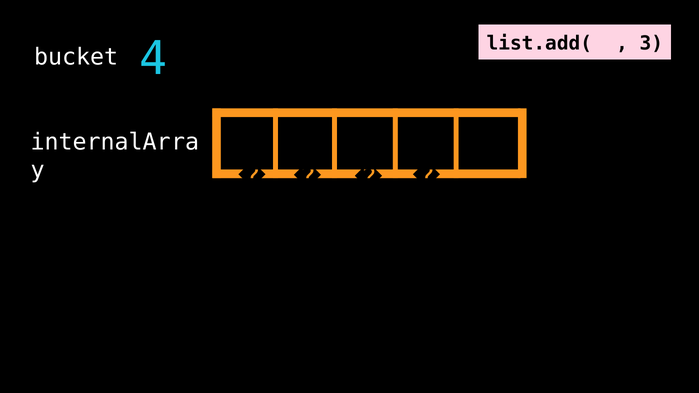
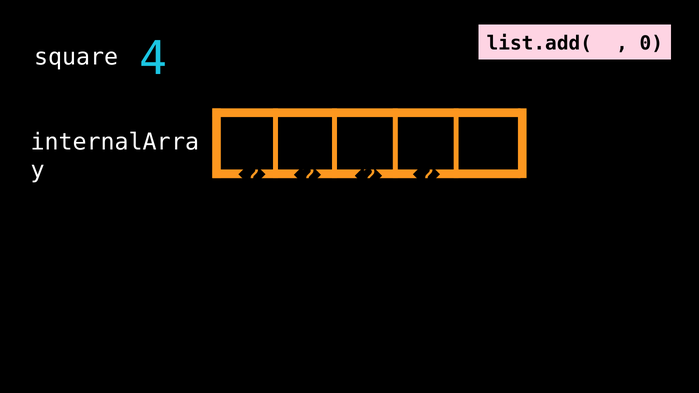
bucket: bucket -> square (76, 57)
3: 3 -> 0 (651, 43)
